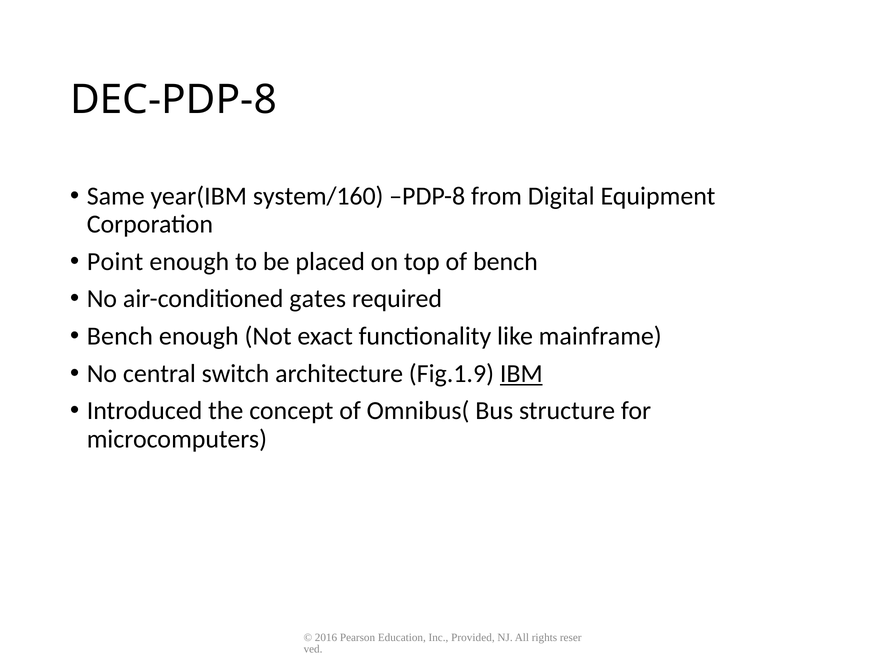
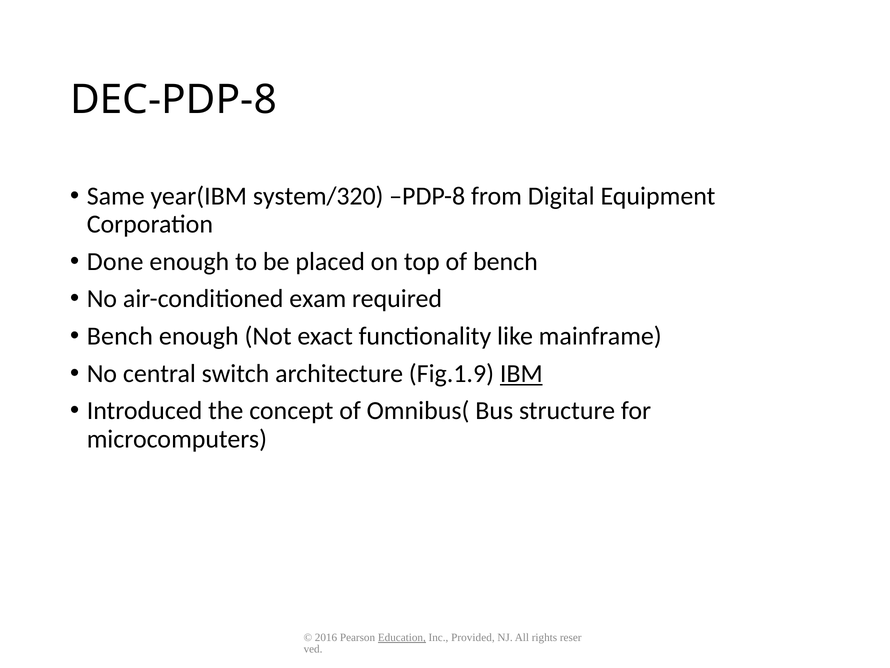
system/160: system/160 -> system/320 (318, 196)
Point: Point -> Done (115, 261)
gates: gates -> exam (318, 299)
Education underline: none -> present (402, 637)
